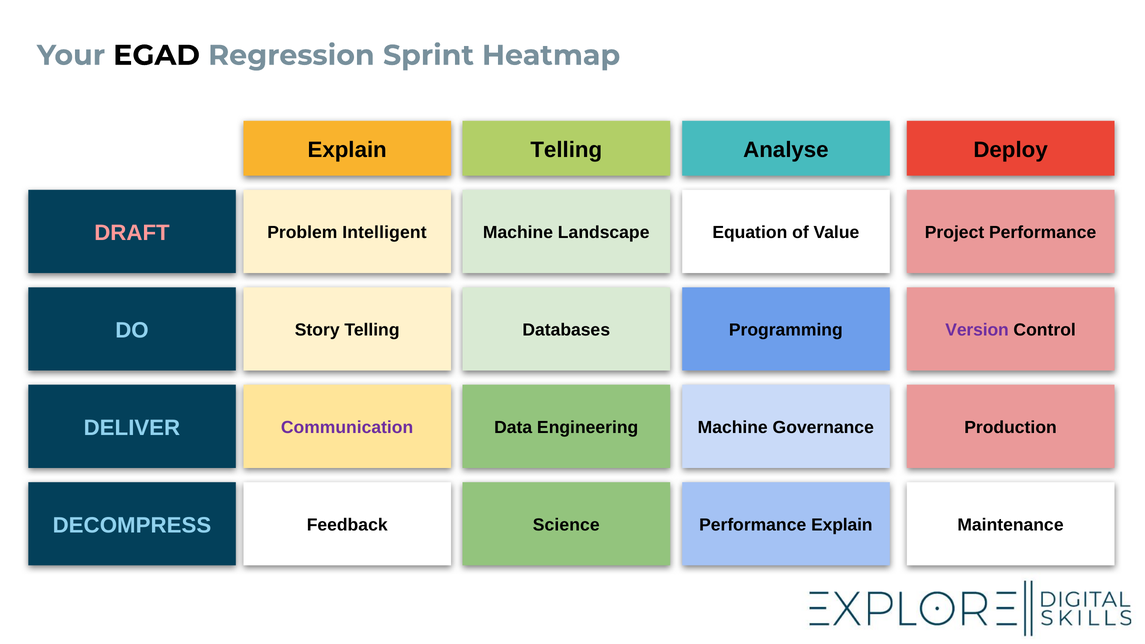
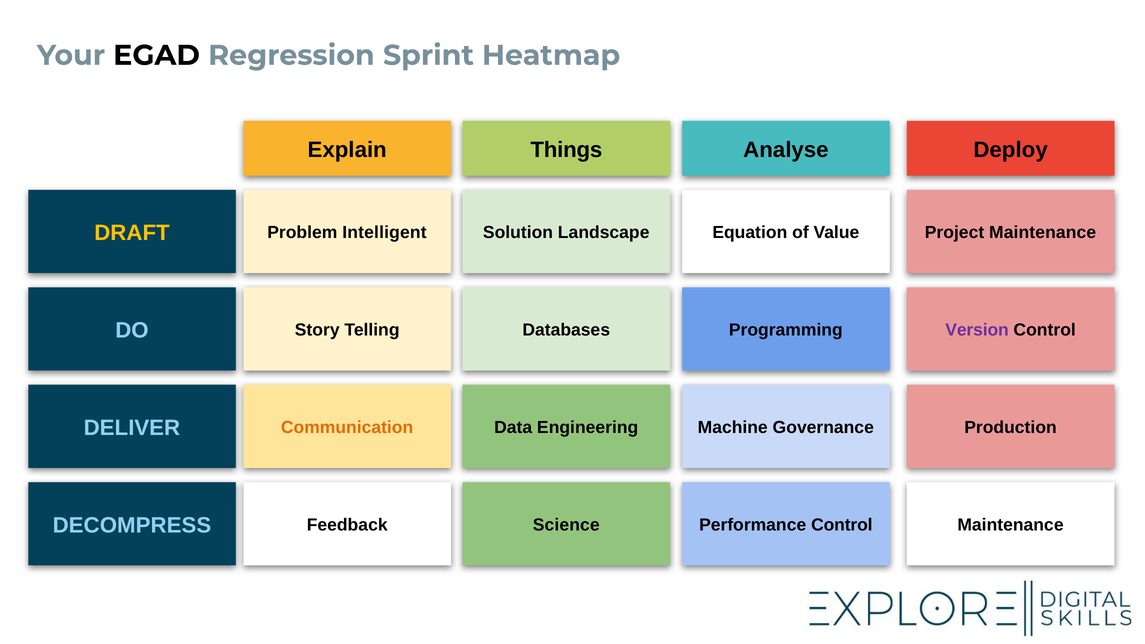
Telling: Telling -> Things (566, 150)
DRAFT colour: pink -> yellow (132, 233)
Machine: Machine -> Solution (518, 233)
Project Performance: Performance -> Maintenance (1043, 233)
Communication colour: purple -> orange (347, 428)
Performance Explain: Explain -> Control (842, 525)
